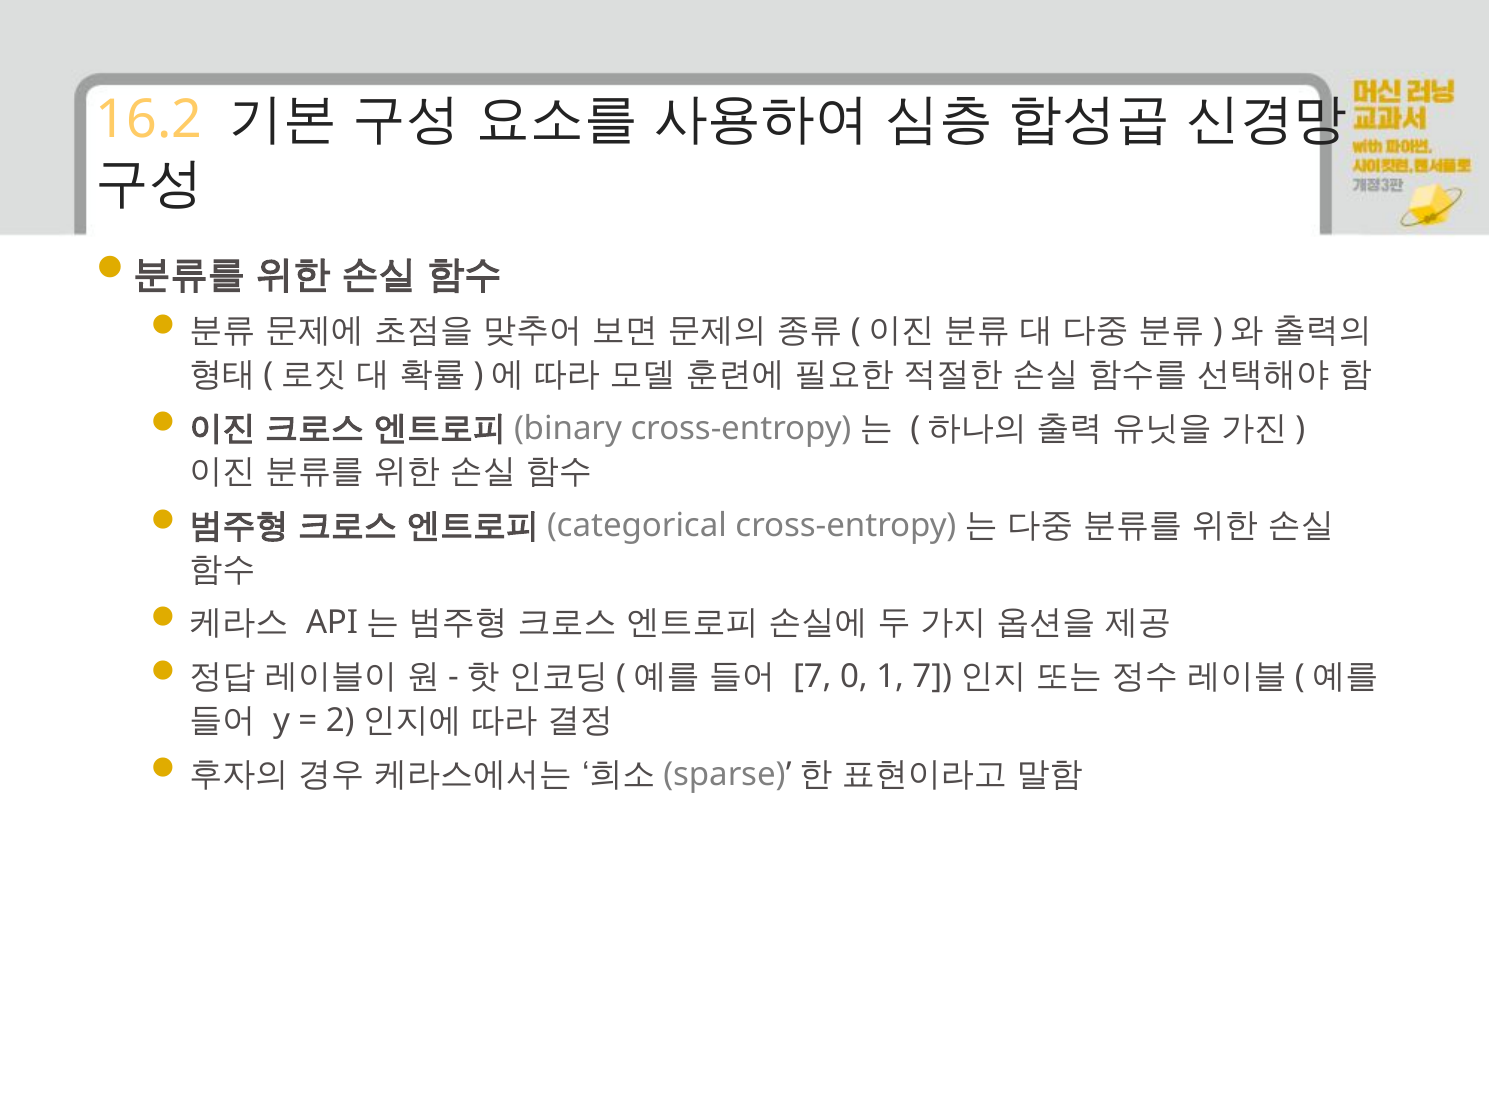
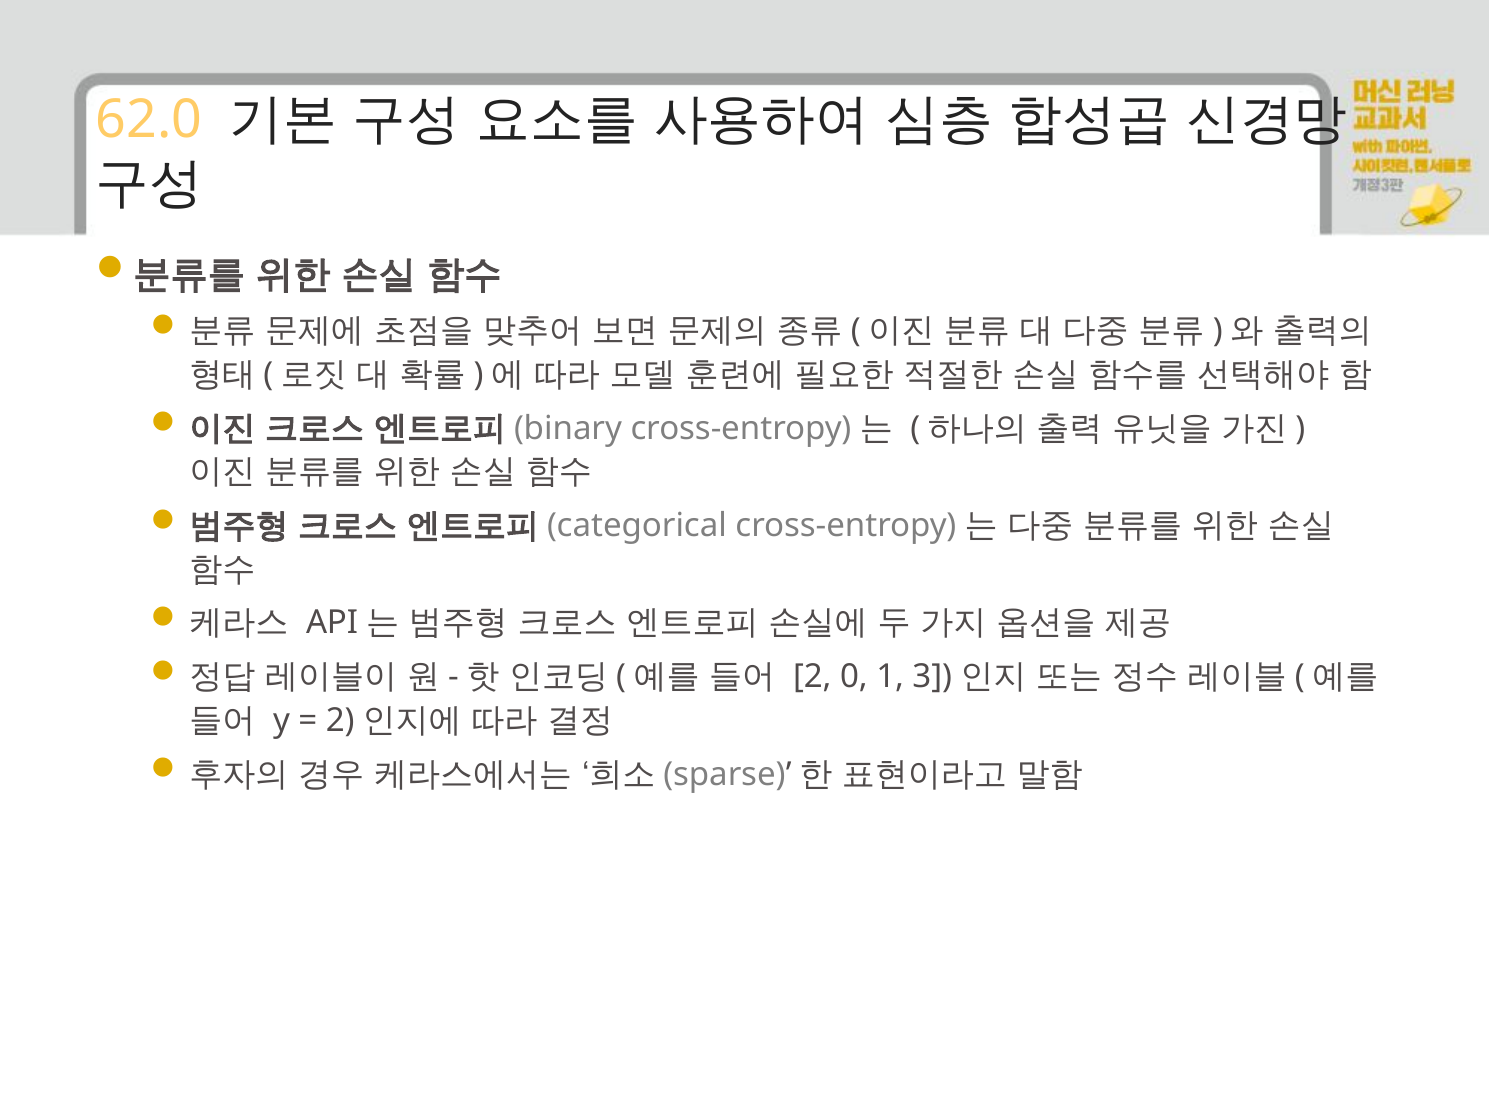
16.2: 16.2 -> 62.0 (149, 119)
7: 7 -> 2 (812, 677)
1 7: 7 -> 3 (932, 677)
